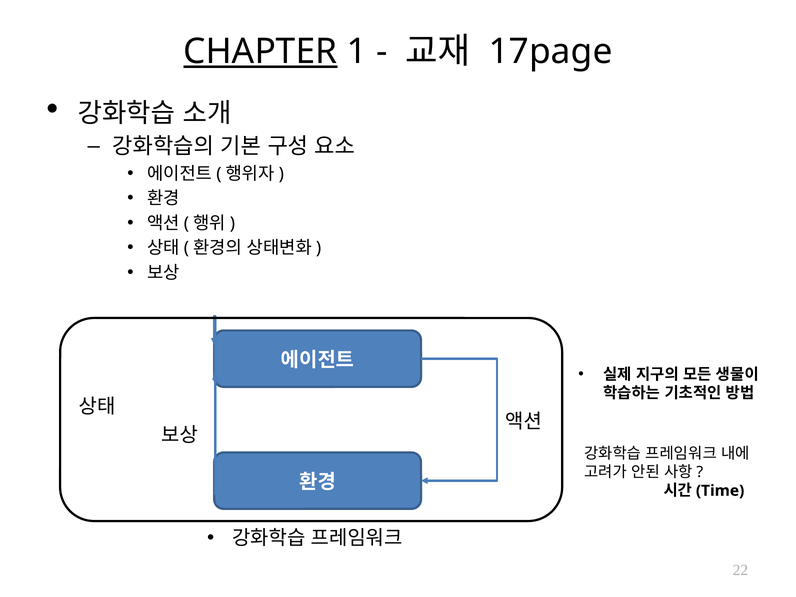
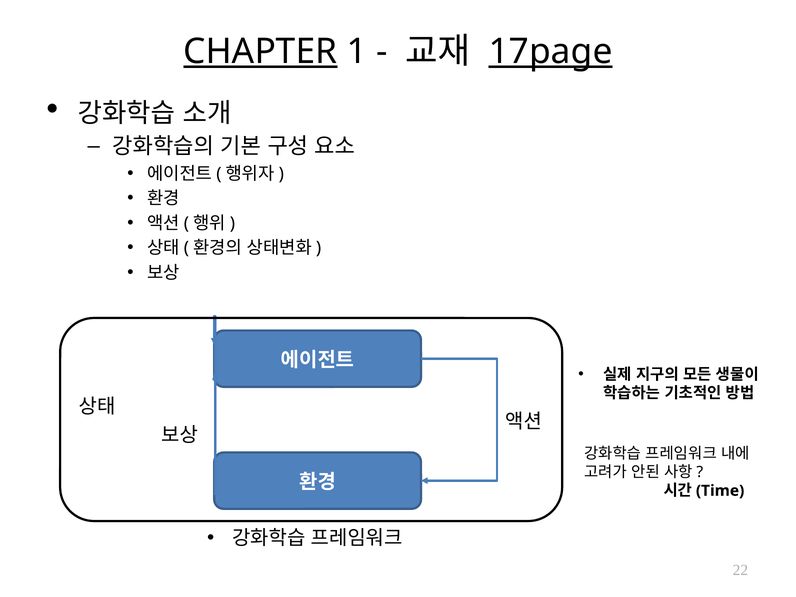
17page underline: none -> present (551, 52)
